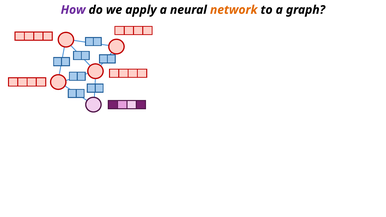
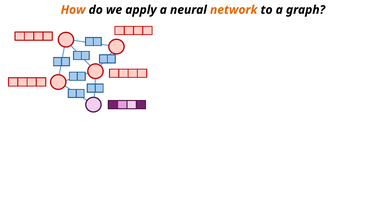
How colour: purple -> orange (73, 10)
